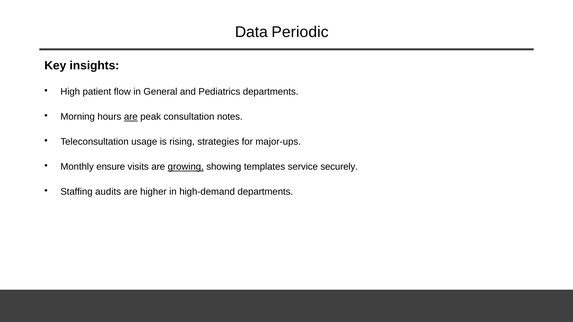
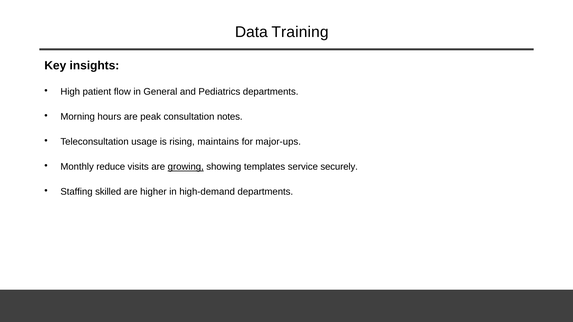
Periodic: Periodic -> Training (300, 32)
are underline: present -> none (131, 117)
strategies: strategies -> maintains (218, 142)
ensure: ensure -> reduce (111, 167)
audits: audits -> skilled (108, 192)
